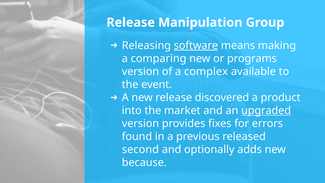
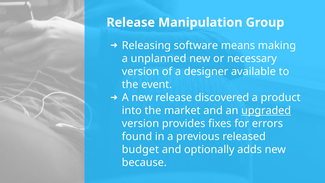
software underline: present -> none (196, 45)
comparing: comparing -> unplanned (159, 58)
programs: programs -> necessary (252, 58)
complex: complex -> designer (206, 71)
second: second -> budget (140, 149)
